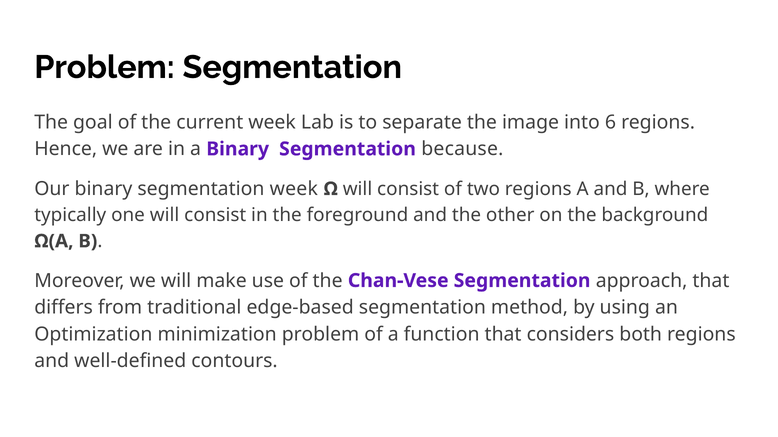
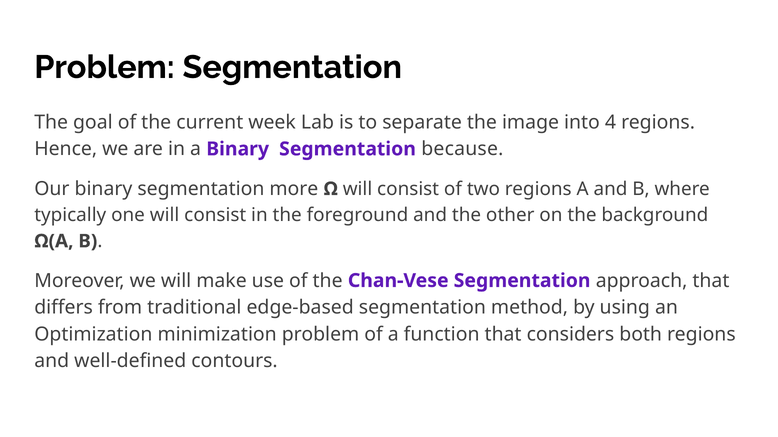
6: 6 -> 4 (611, 122)
segmentation week: week -> more (294, 189)
